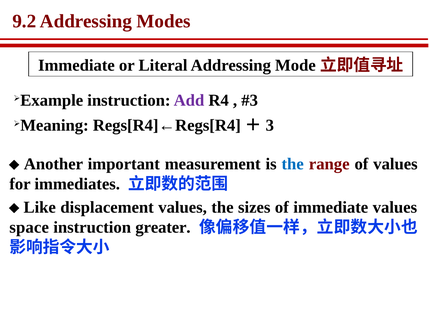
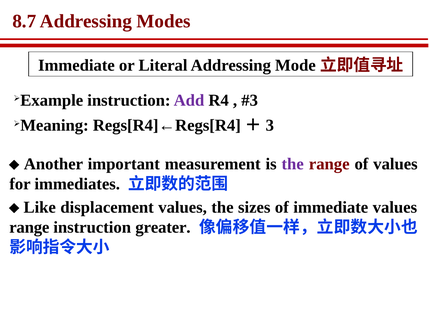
9.2: 9.2 -> 8.7 (24, 21)
the colour: blue -> purple (293, 164)
space: space -> range (29, 228)
